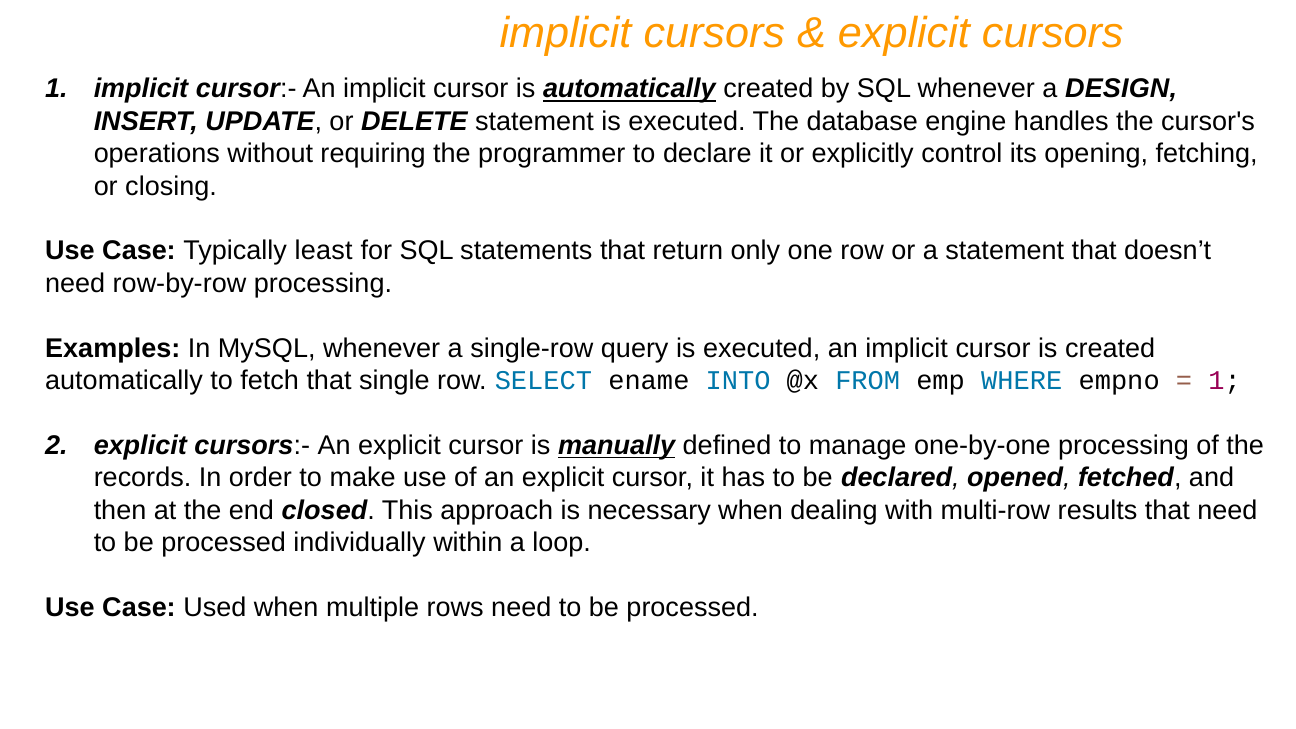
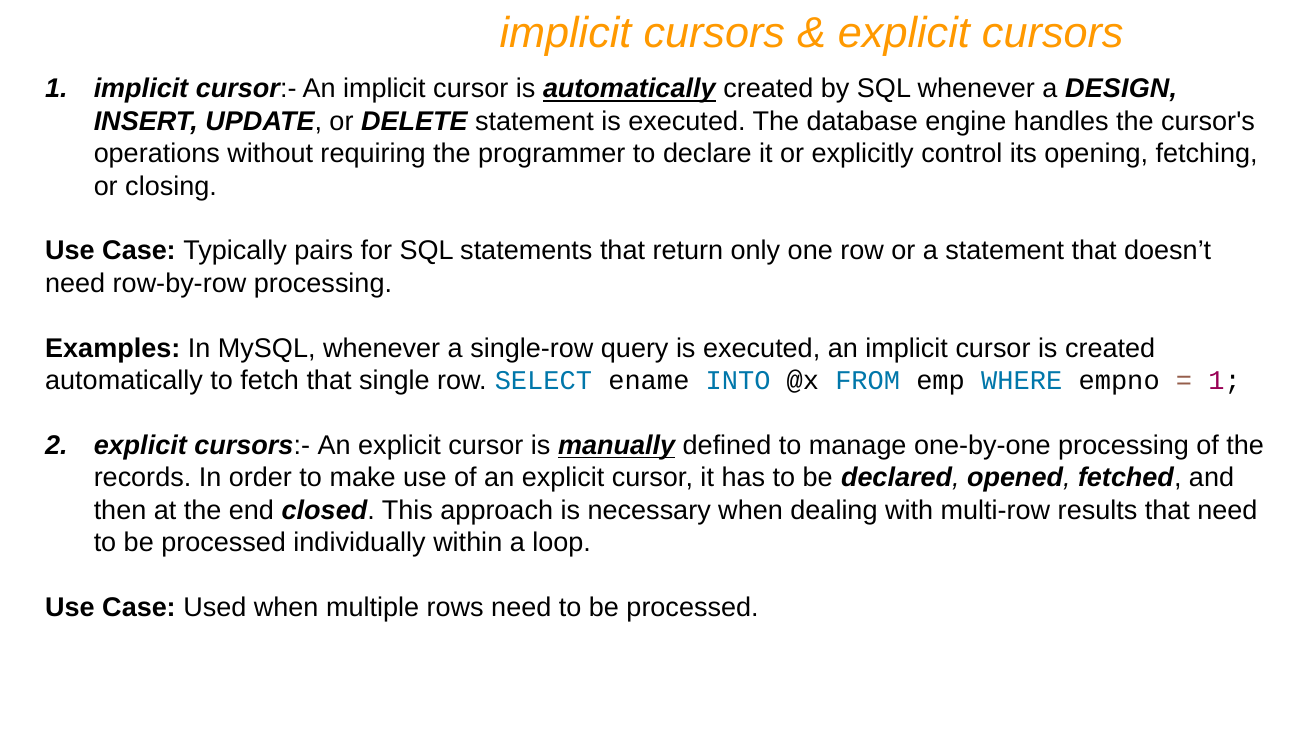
least: least -> pairs (324, 251)
